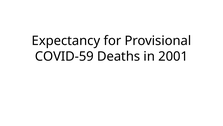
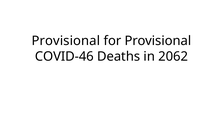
Expectancy: Expectancy -> Provisional (66, 41)
COVID-59: COVID-59 -> COVID-46 (64, 56)
2001: 2001 -> 2062 (173, 56)
